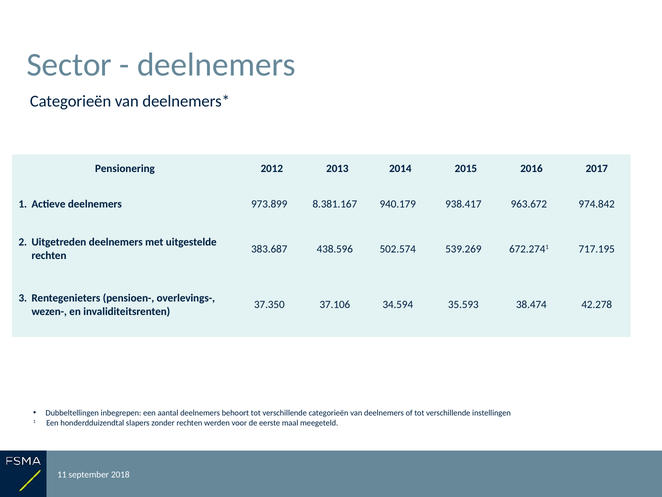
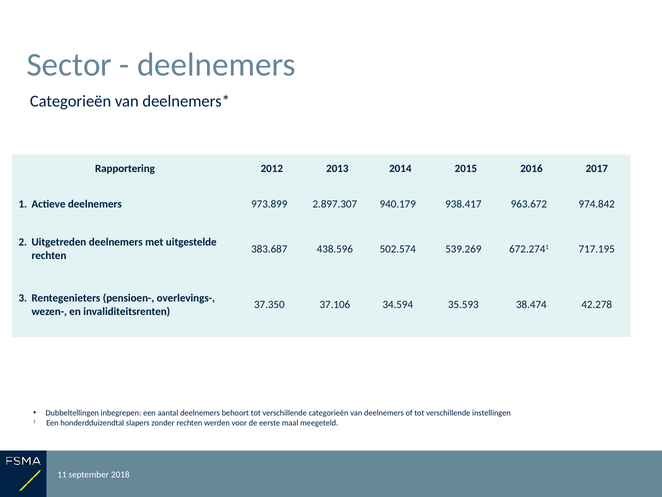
Pensionering: Pensionering -> Rapportering (125, 168)
8.381.167: 8.381.167 -> 2.897.307 (335, 204)
